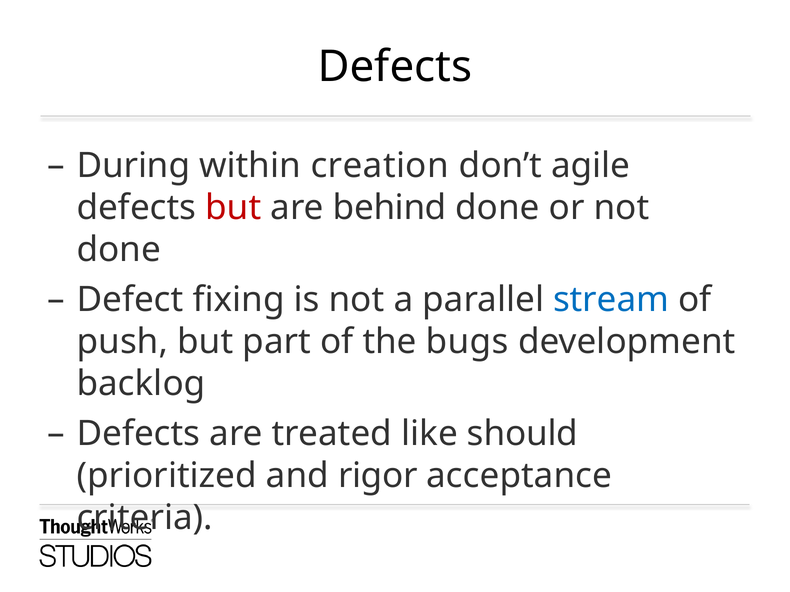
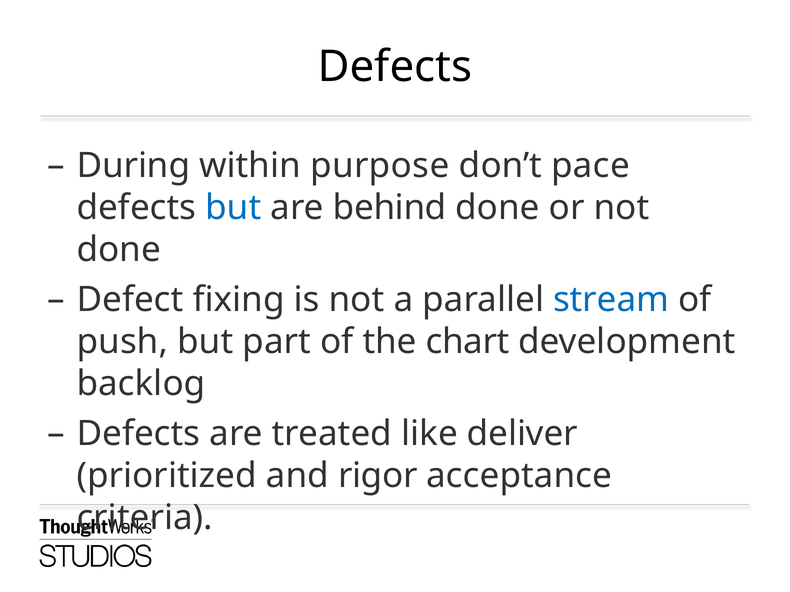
creation: creation -> purpose (380, 166)
agile: agile -> pace (590, 166)
but colour: red -> blue (233, 208)
bugs: bugs -> chart (468, 342)
should: should -> deliver (522, 434)
